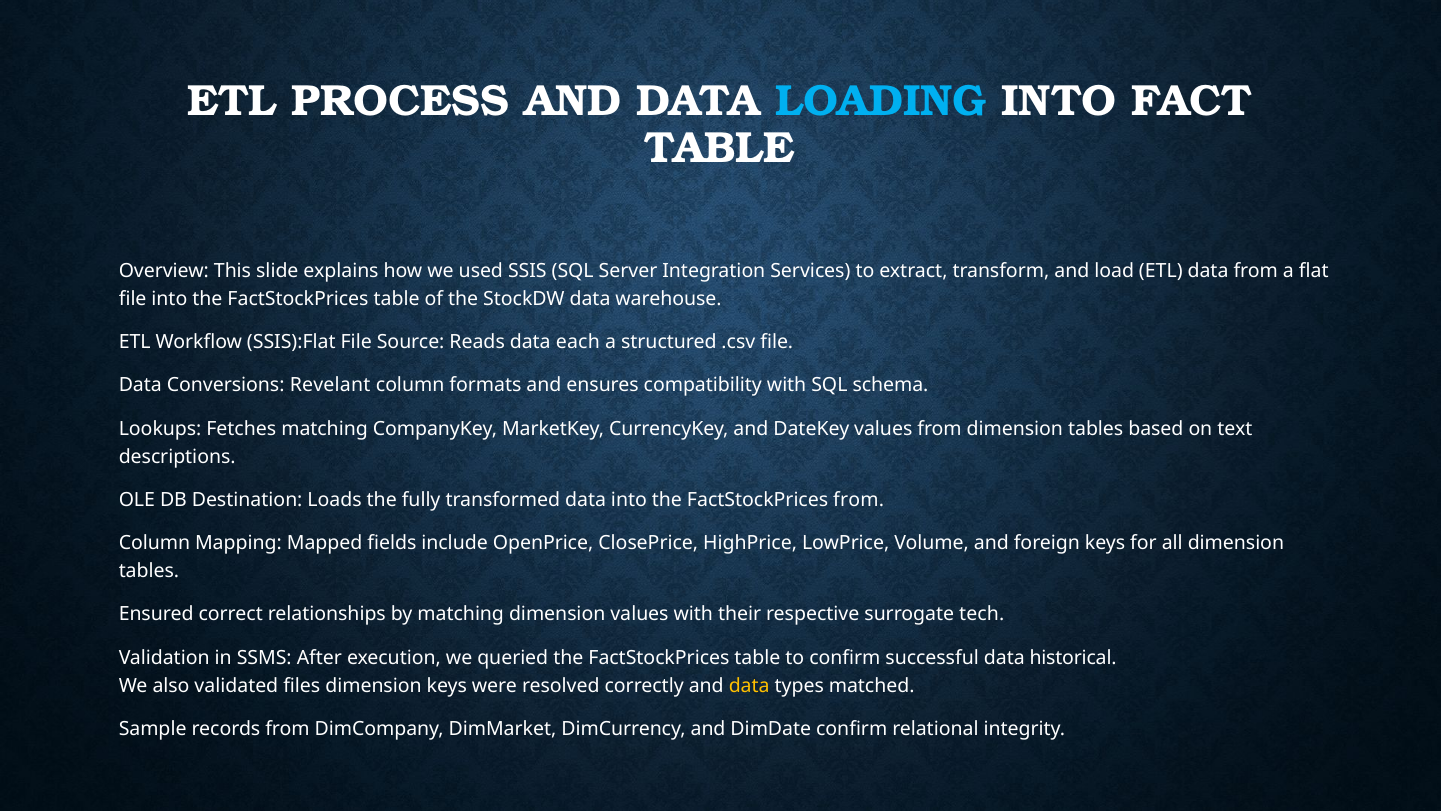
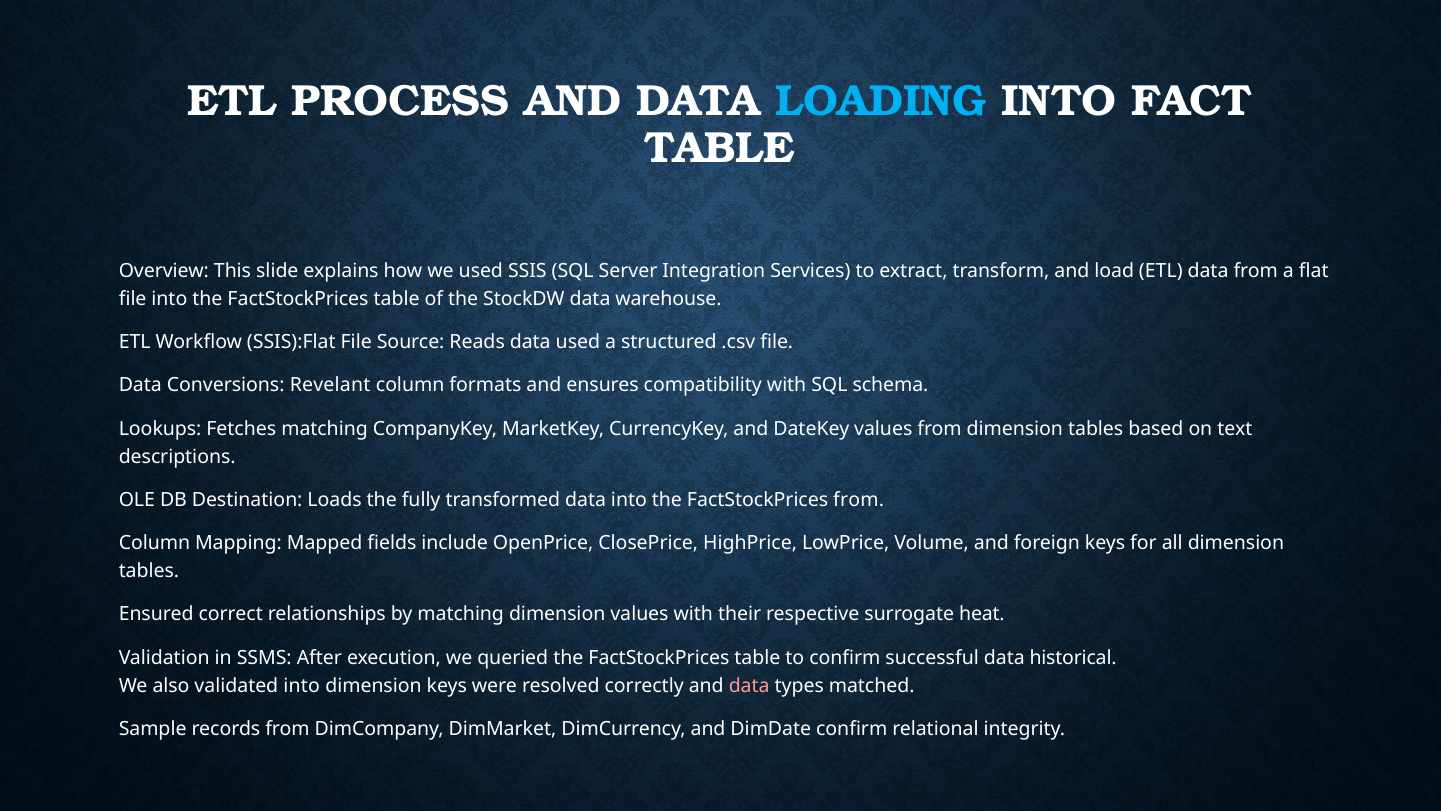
data each: each -> used (578, 342)
tech: tech -> heat (982, 614)
validated files: files -> into (302, 685)
data colour: yellow -> pink (749, 685)
